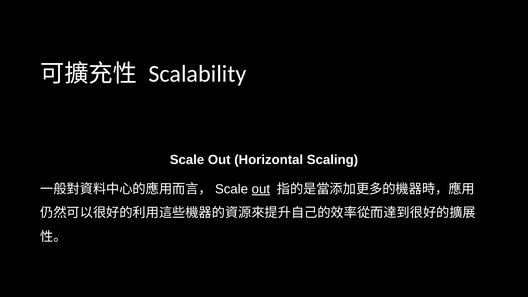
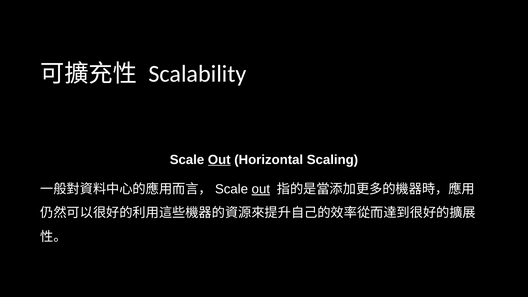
Out underline: none -> present (219, 160)
